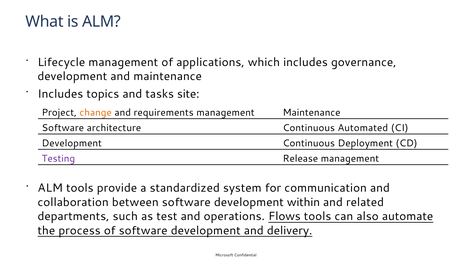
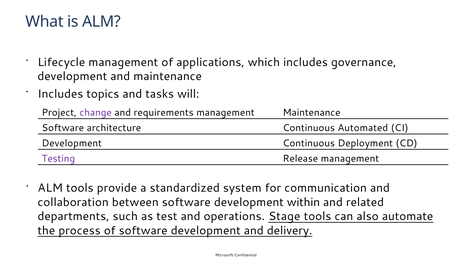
site: site -> will (188, 94)
change colour: orange -> purple (96, 113)
Flows: Flows -> Stage (284, 217)
